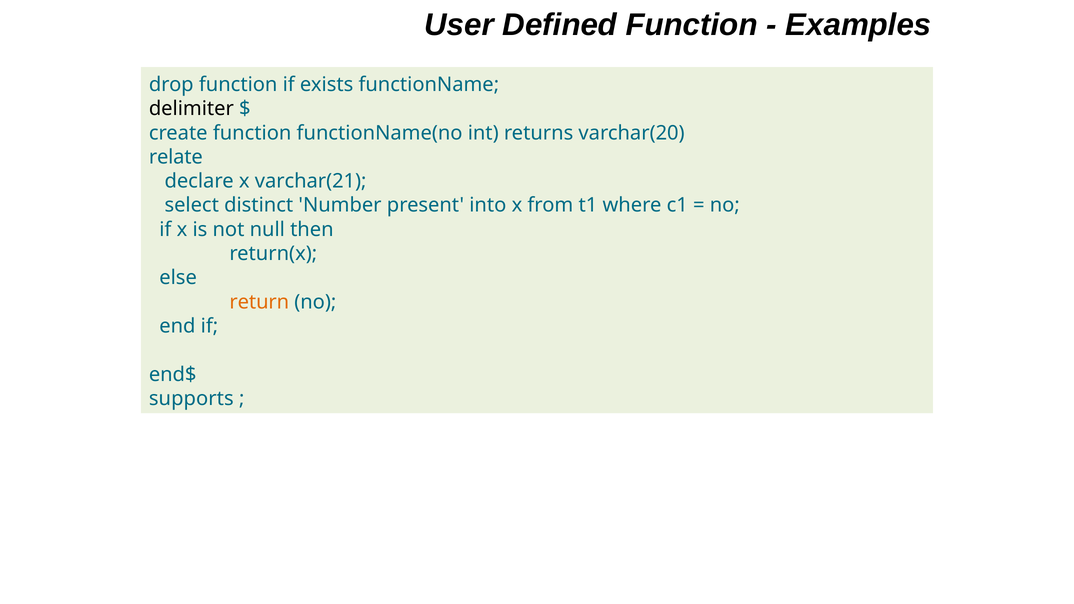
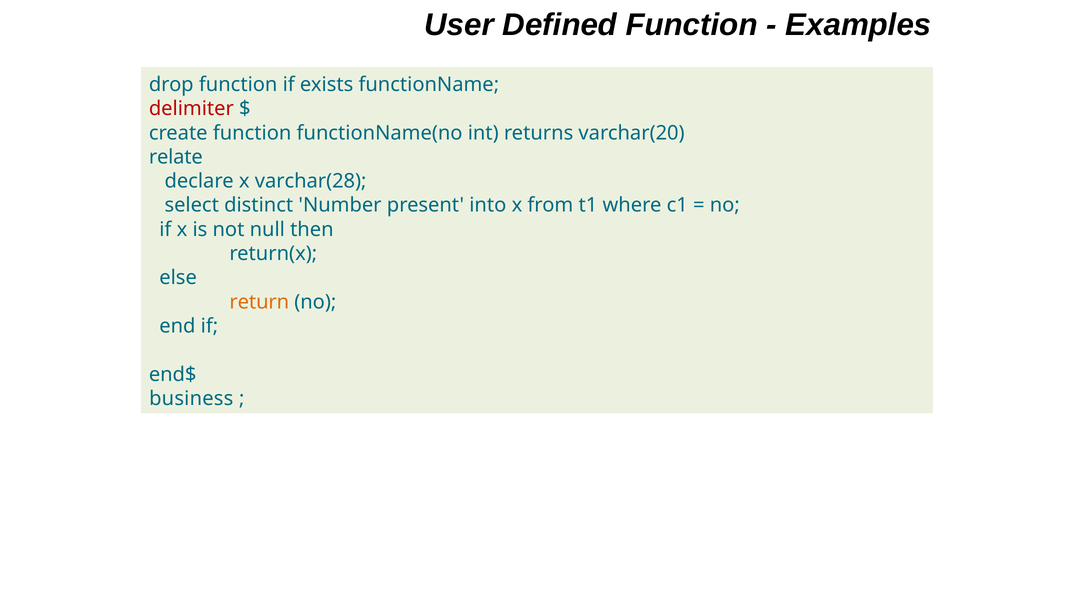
delimiter colour: black -> red (191, 109)
varchar(21: varchar(21 -> varchar(28 (311, 181)
supports: supports -> business (191, 399)
